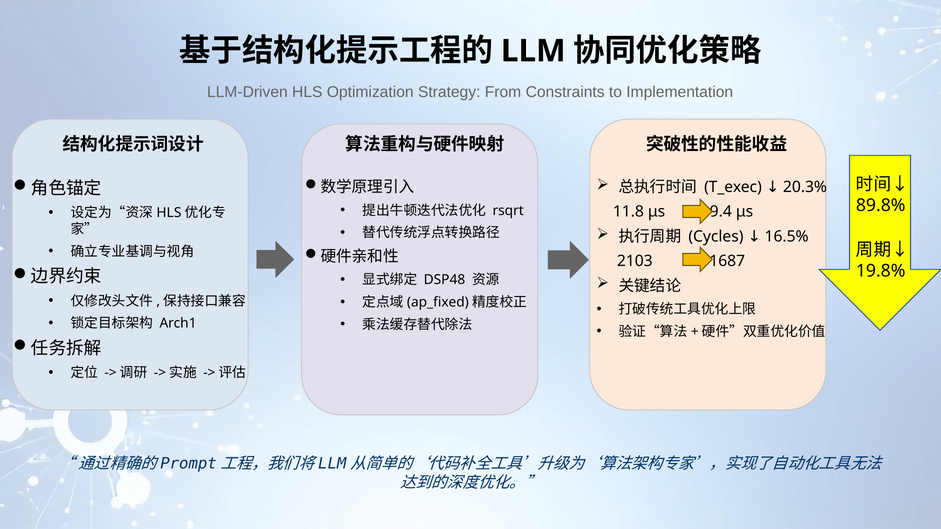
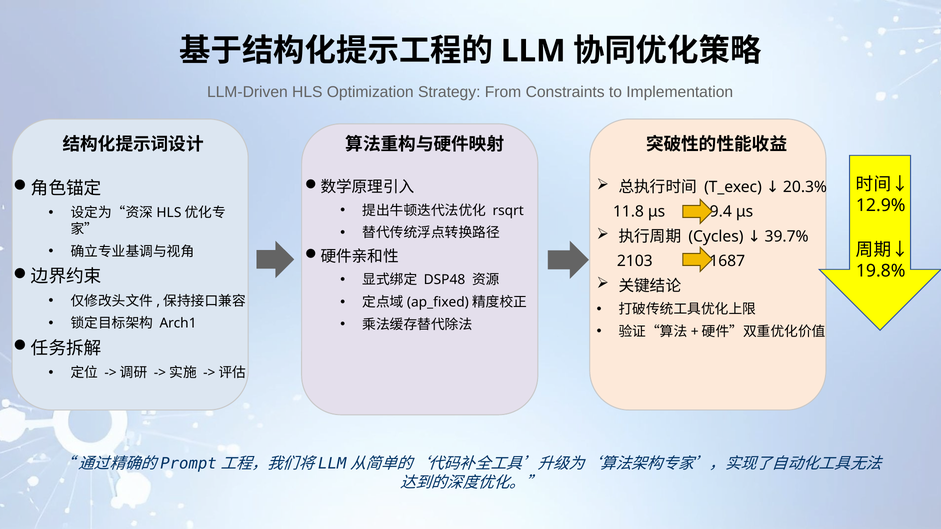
89.8%: 89.8% -> 12.9% (881, 206)
16.5%: 16.5% -> 39.7% (787, 237)
